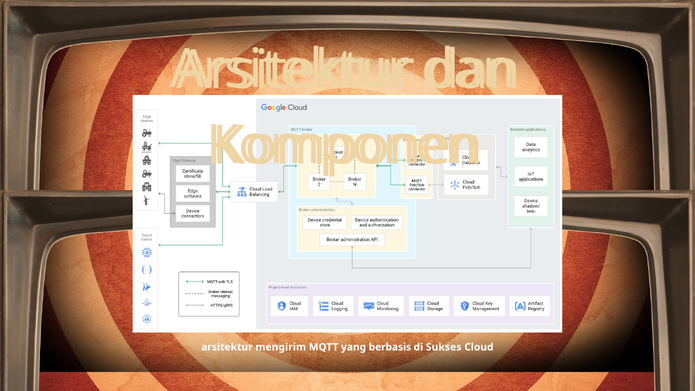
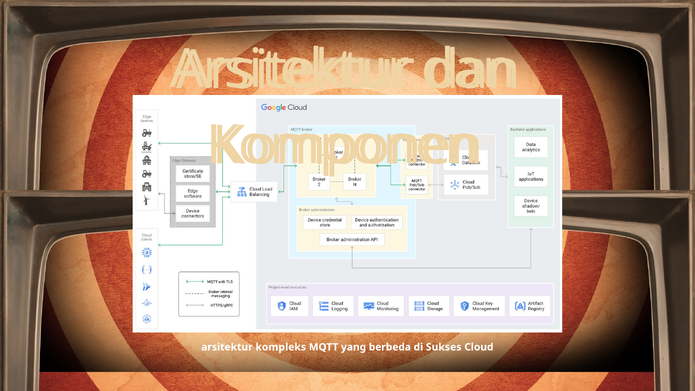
mengirim: mengirim -> kompleks (281, 347)
berbasis: berbasis -> berbeda (390, 347)
